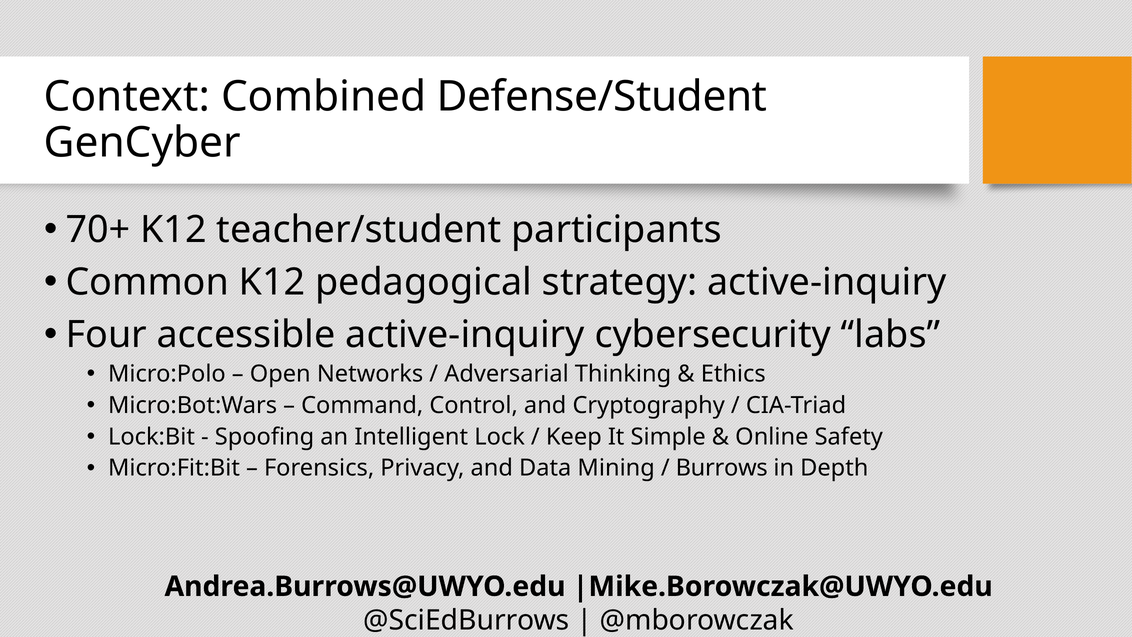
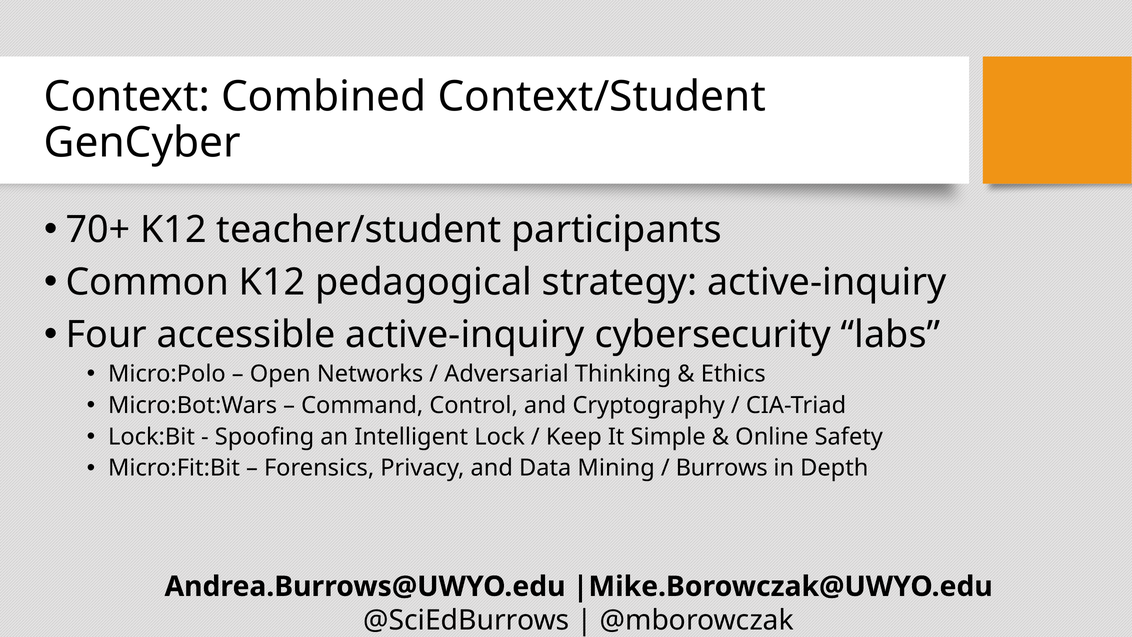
Defense/Student: Defense/Student -> Context/Student (602, 97)
